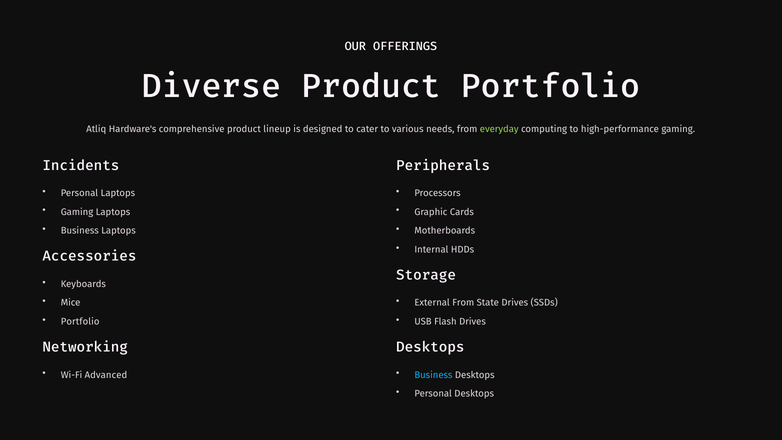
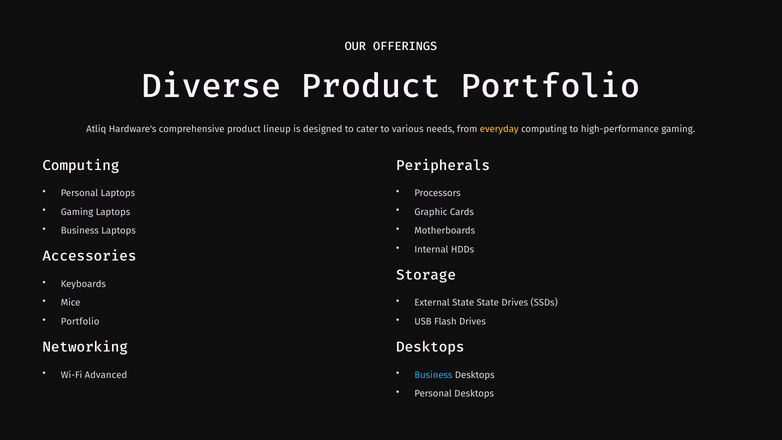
everyday colour: light green -> yellow (499, 129)
Incidents: Incidents -> Computing (81, 165)
External From: From -> State (463, 303)
